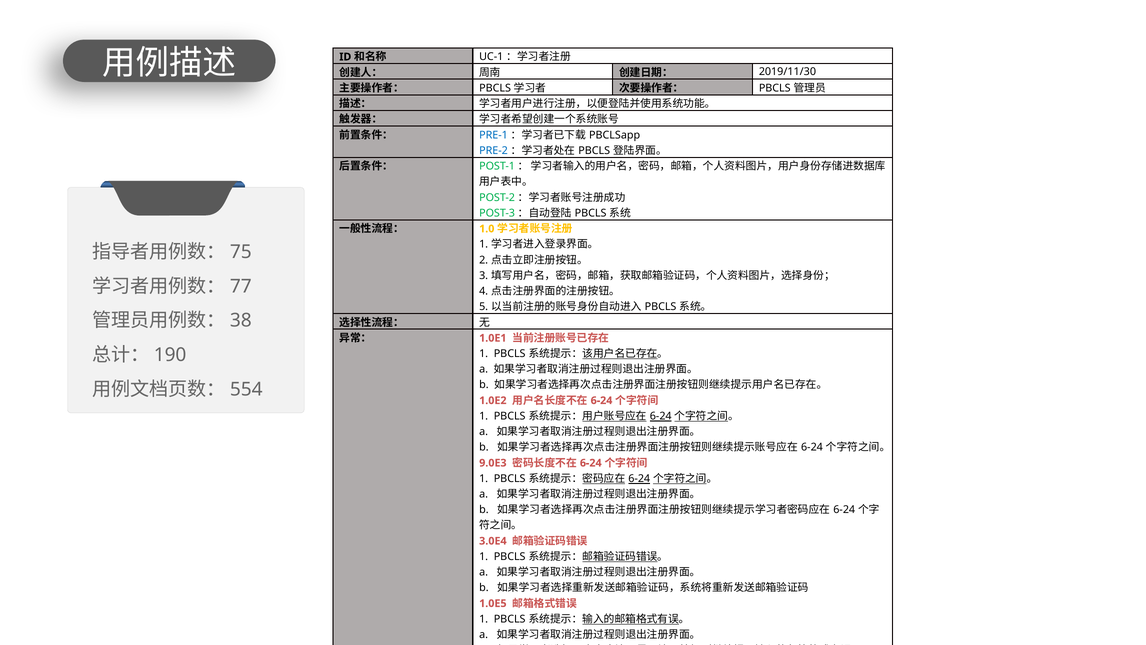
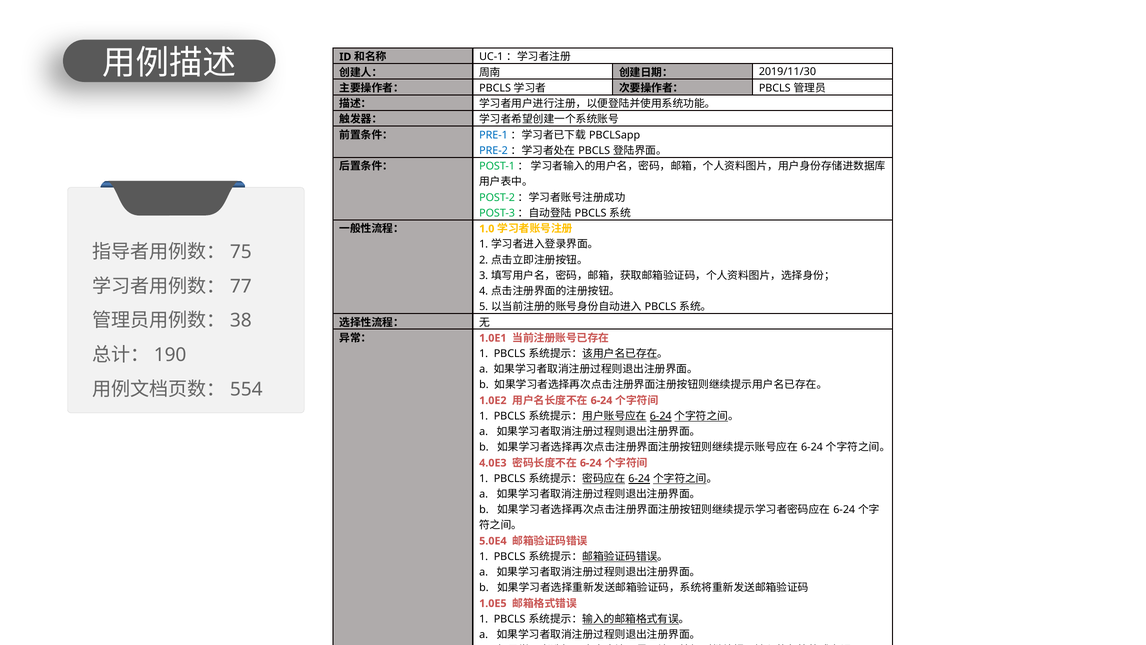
9.0E3: 9.0E3 -> 4.0E3 (493, 463)
3.0E4: 3.0E4 -> 5.0E4 (493, 541)
